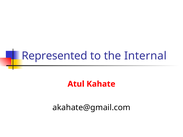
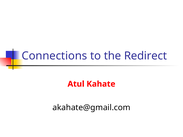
Represented: Represented -> Connections (54, 56)
Internal: Internal -> Redirect (145, 56)
